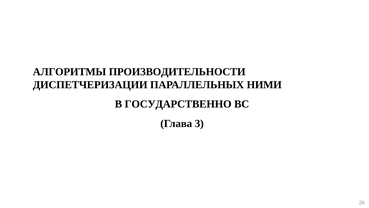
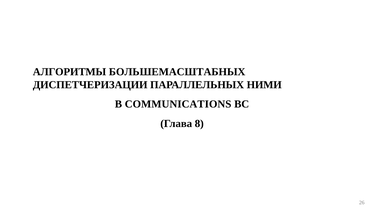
ПРОИЗВОДИТЕЛЬНОСТИ: ПРОИЗВОДИТЕЛЬНОСТИ -> БОЛЬШЕМАСШТАБНЫХ (177, 72)
ГОСУДАРСТВЕННО: ГОСУДАРСТВЕННО -> COMMUNICATIONS (178, 104)
3: 3 -> 8 (199, 123)
